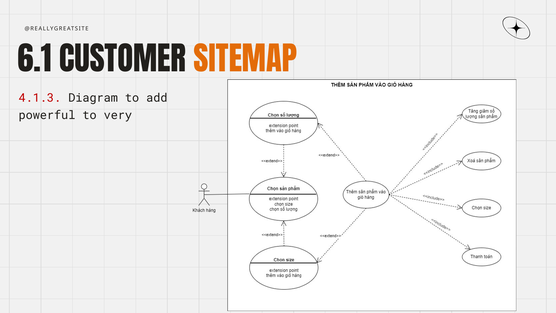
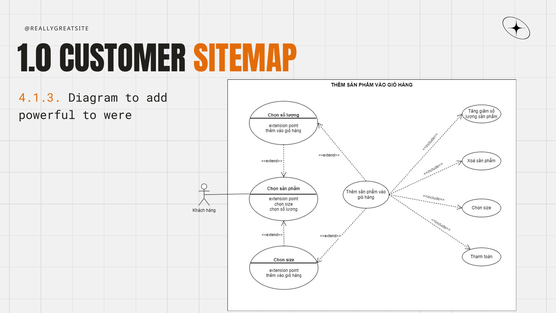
6.1: 6.1 -> 1.0 (34, 61)
4.1.3 colour: red -> orange (40, 98)
very: very -> were (118, 115)
